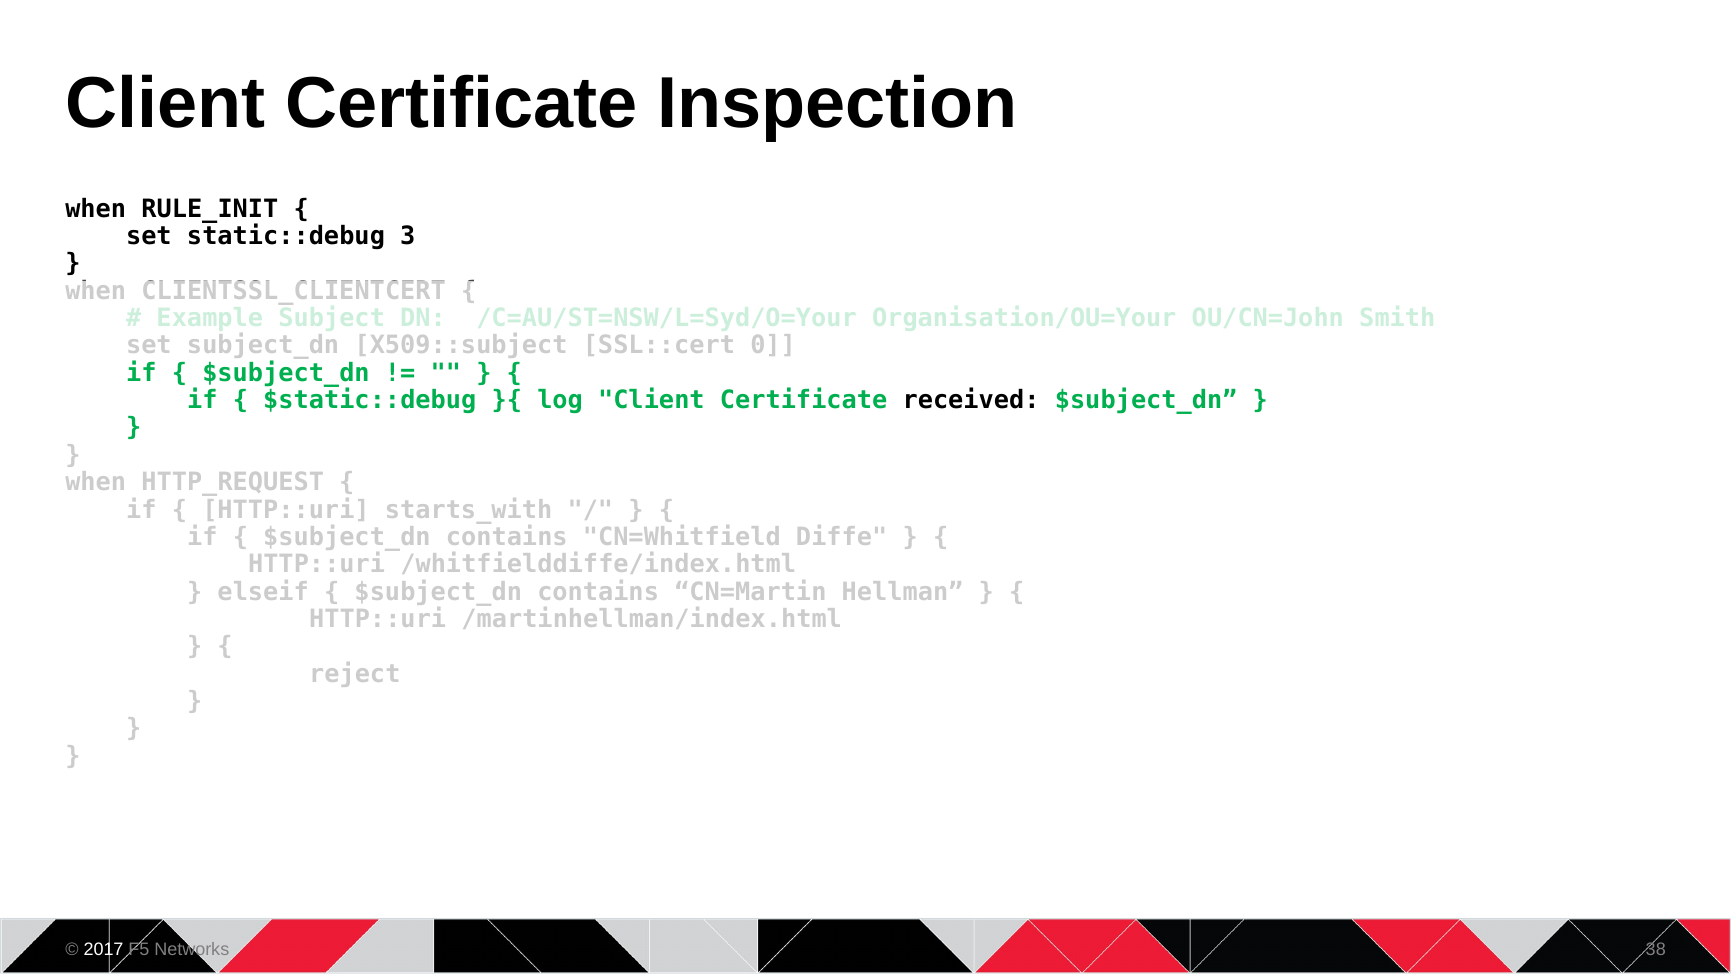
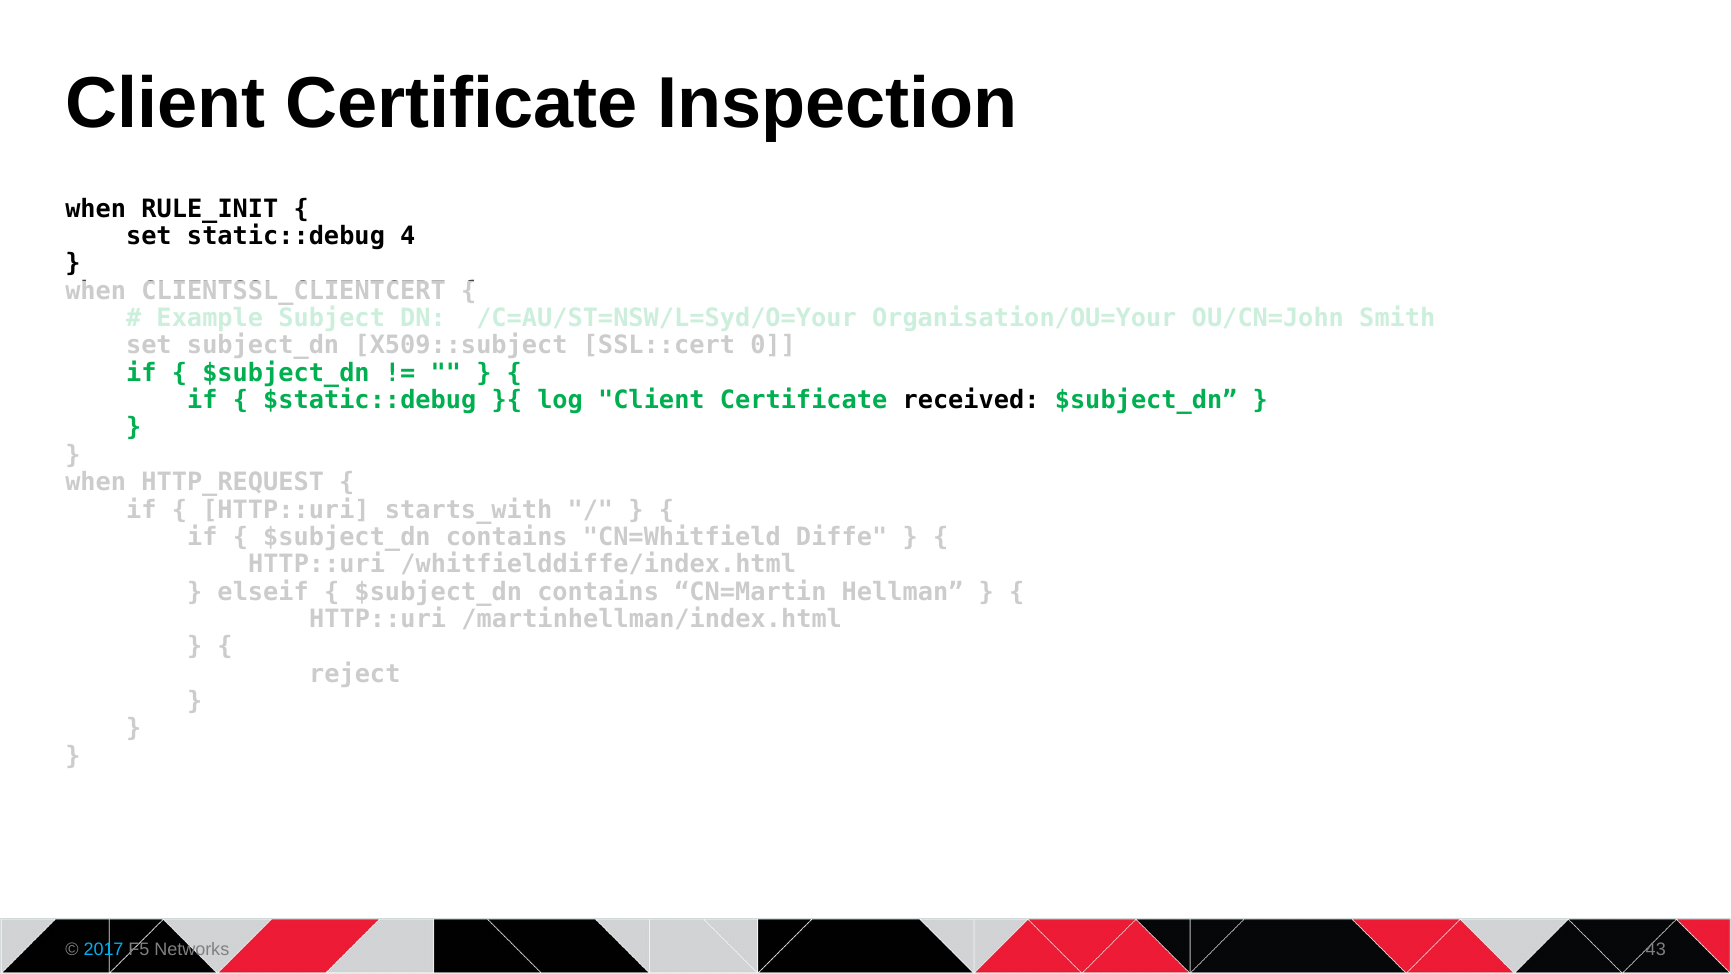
3: 3 -> 4 (408, 236)
2017 colour: white -> light blue (104, 949)
38: 38 -> 43 (1656, 949)
